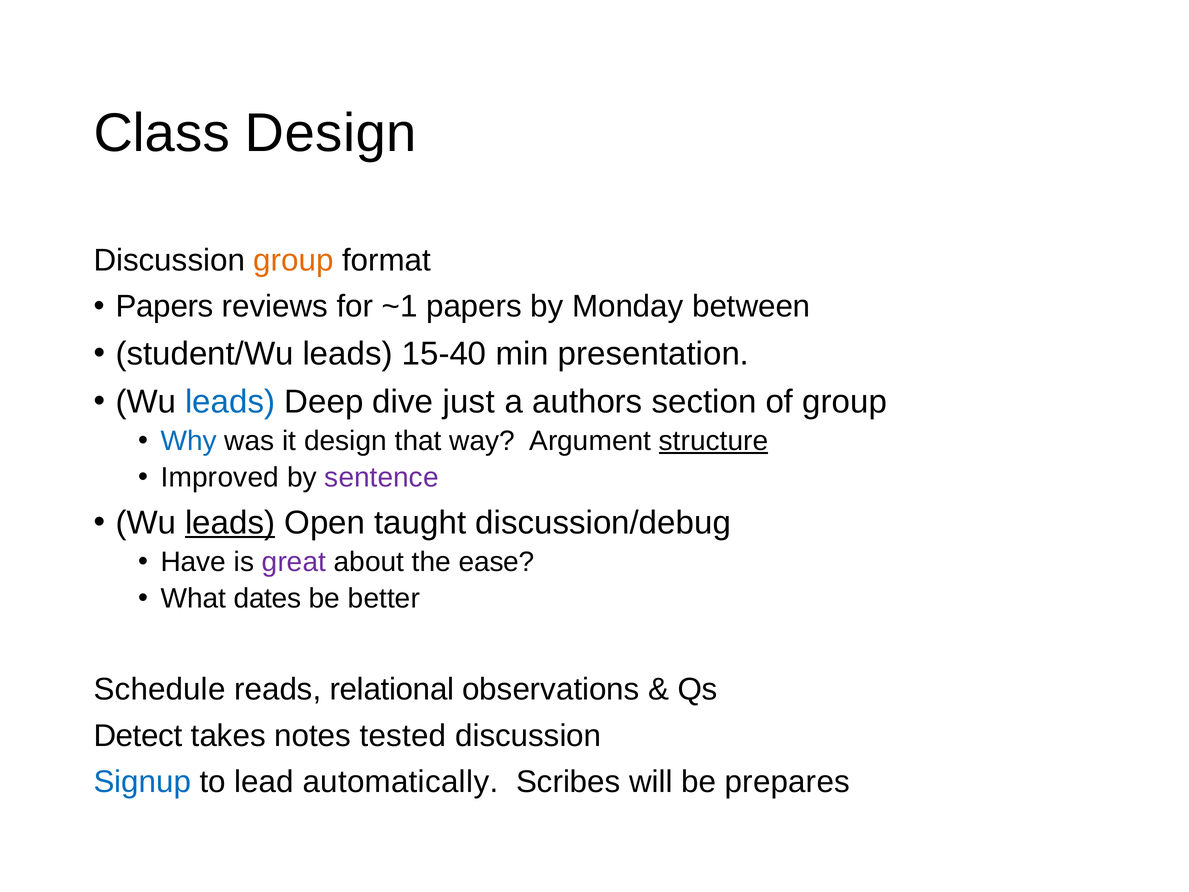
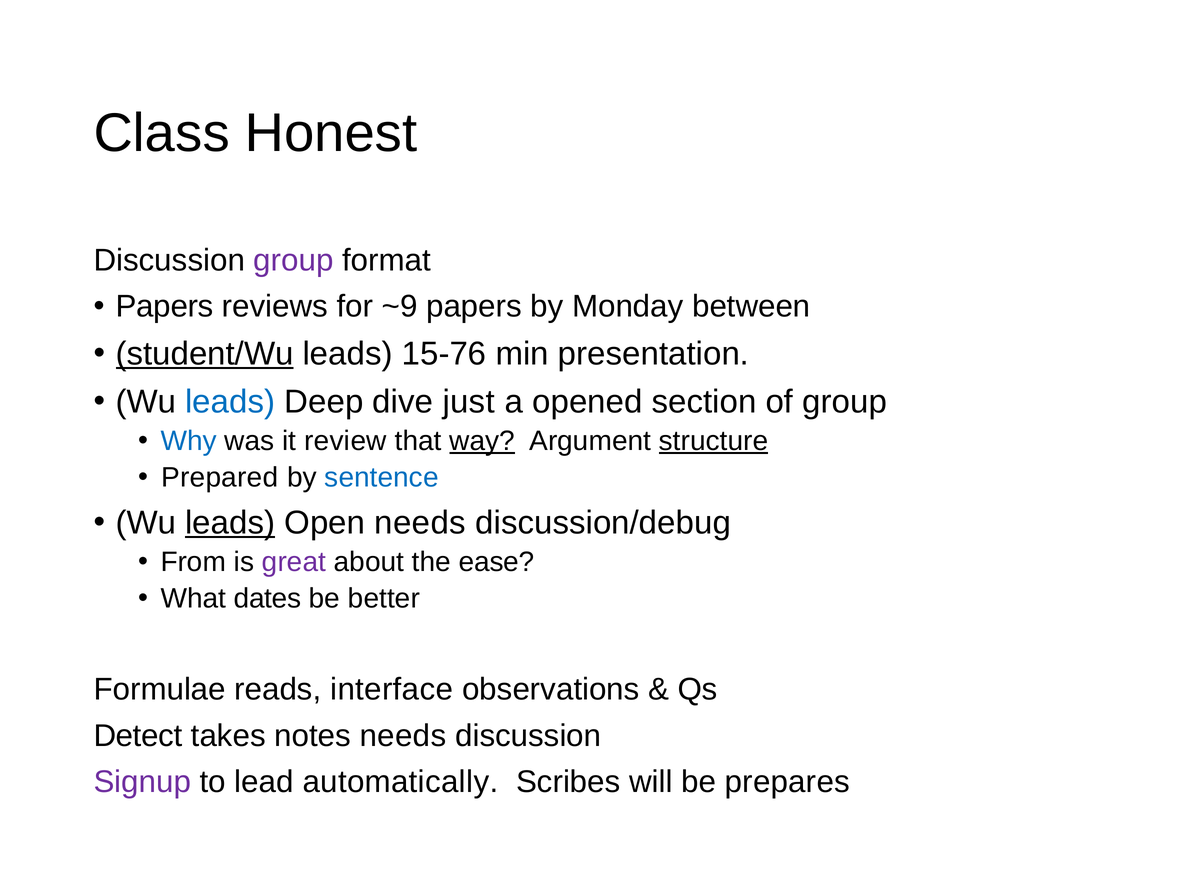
Class Design: Design -> Honest (331, 133)
group colour: orange -> purple (294, 260)
~1: ~1 -> ~9 (400, 306)
student/Wu underline: none -> present (205, 354)
15-40: 15-40 -> 15-76 (444, 354)
authors: authors -> opened (587, 402)
it design: design -> review (345, 441)
way underline: none -> present (482, 441)
Improved: Improved -> Prepared (220, 477)
sentence colour: purple -> blue (382, 477)
Open taught: taught -> needs (420, 523)
Have: Have -> From (193, 562)
Schedule: Schedule -> Formulae (160, 689)
relational: relational -> interface (392, 689)
notes tested: tested -> needs (403, 735)
Signup colour: blue -> purple (142, 782)
